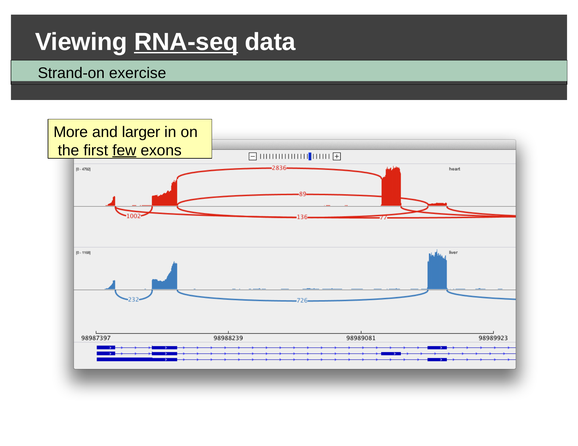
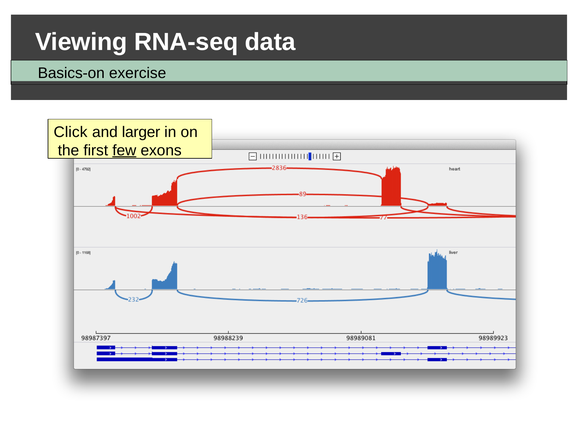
RNA-seq underline: present -> none (186, 42)
Strand-on: Strand-on -> Basics-on (71, 73)
More: More -> Click (71, 132)
